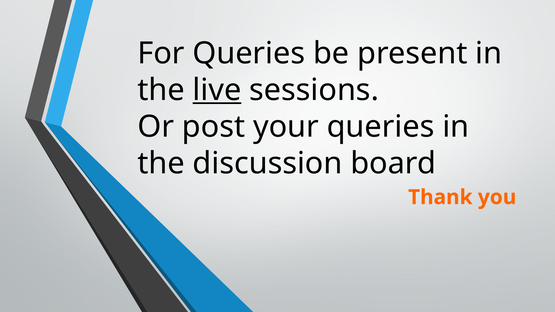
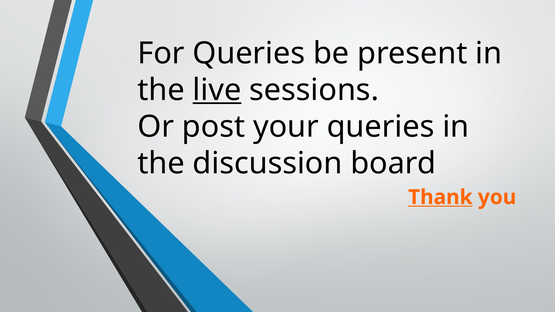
Thank underline: none -> present (440, 197)
